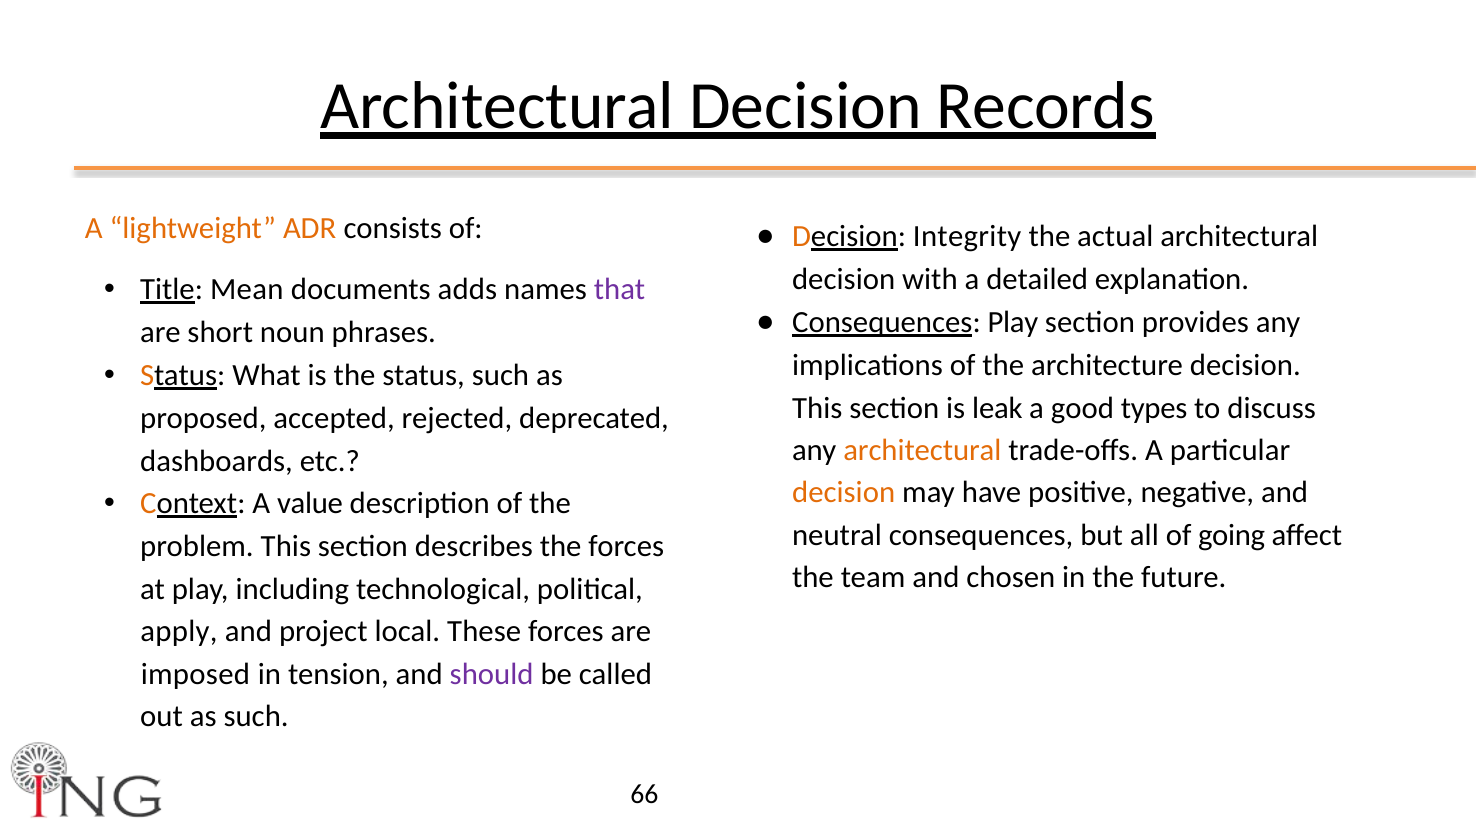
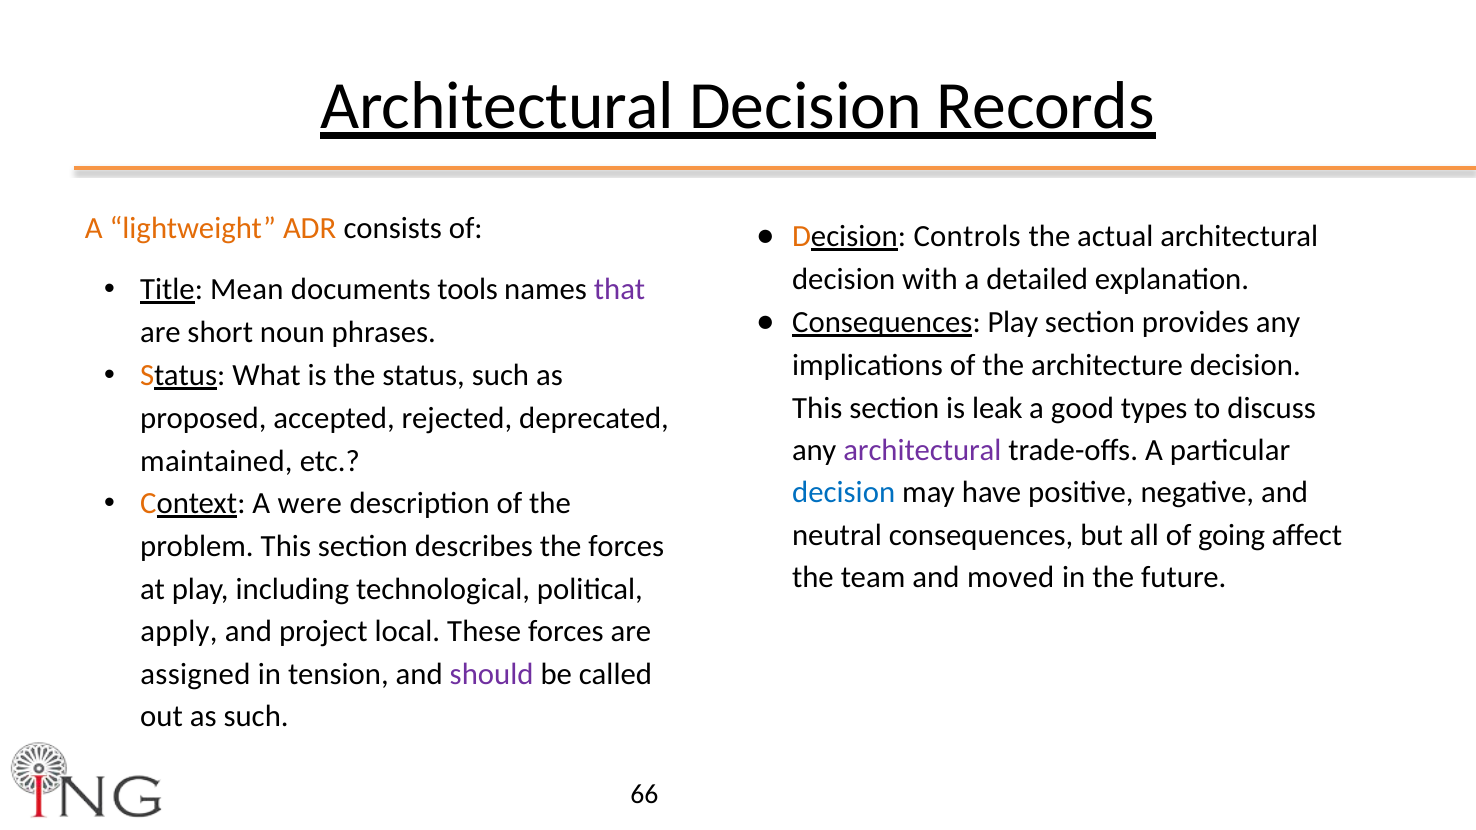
Integrity: Integrity -> Controls (967, 237)
adds: adds -> tools (468, 290)
architectural colour: orange -> purple (922, 451)
dashboards: dashboards -> maintained (216, 461)
decision colour: orange -> blue (844, 493)
value: value -> were (310, 504)
chosen: chosen -> moved (1011, 578)
imposed: imposed -> assigned (195, 674)
